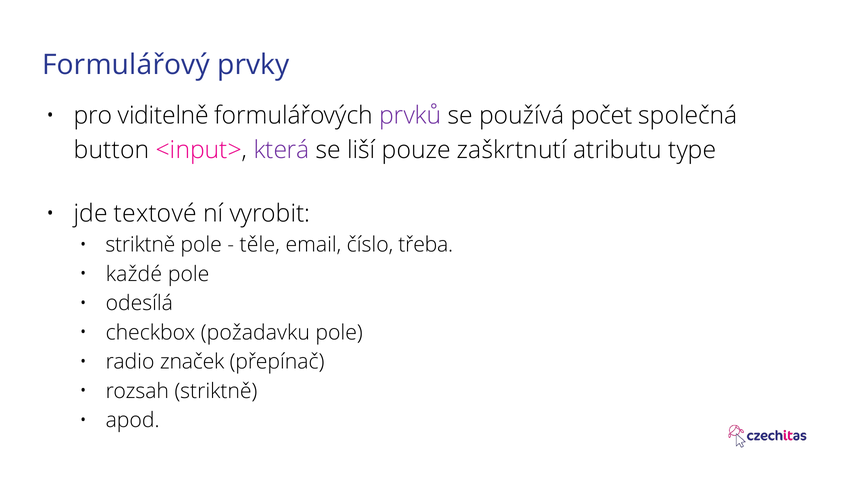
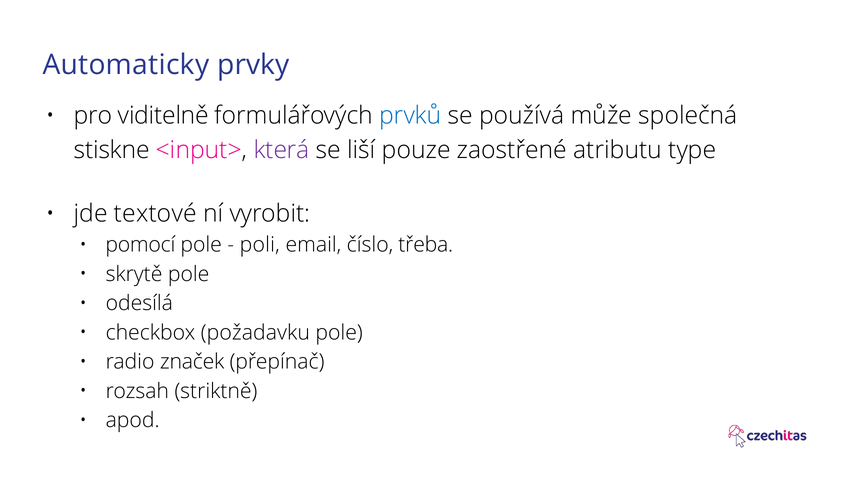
Formulářový: Formulářový -> Automaticky (126, 65)
prvků colour: purple -> blue (410, 116)
počet: počet -> může (601, 116)
button: button -> stiskne (112, 150)
zaškrtnutí: zaškrtnutí -> zaostřené (512, 150)
striktně: striktně -> pomocí (140, 245)
těle: těle -> poli (260, 245)
každé: každé -> skrytě (134, 274)
